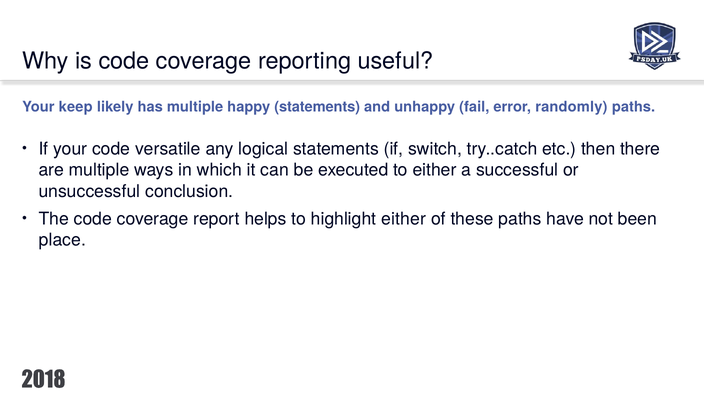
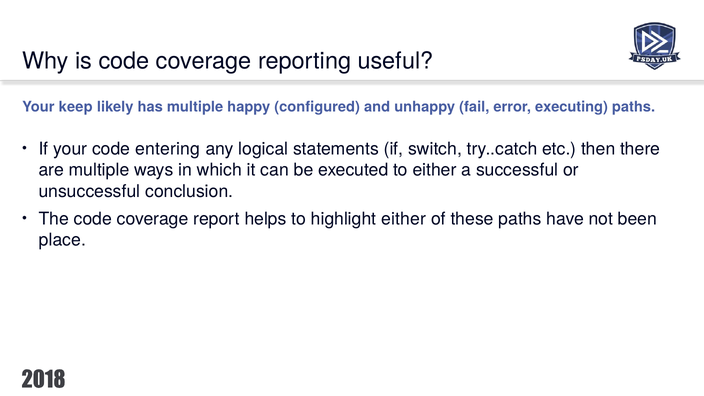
happy statements: statements -> configured (317, 107)
randomly: randomly -> executing (571, 107)
versatile: versatile -> entering (168, 149)
